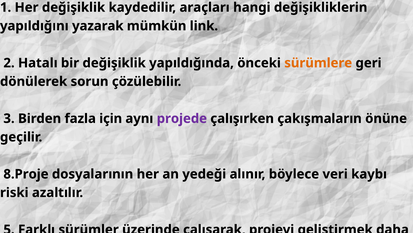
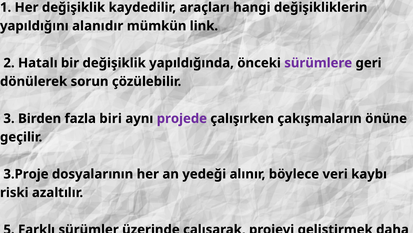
yazarak: yazarak -> alanıdır (98, 26)
sürümlere colour: orange -> purple (318, 63)
için: için -> biri (111, 118)
8.Proje: 8.Proje -> 3.Proje (26, 174)
